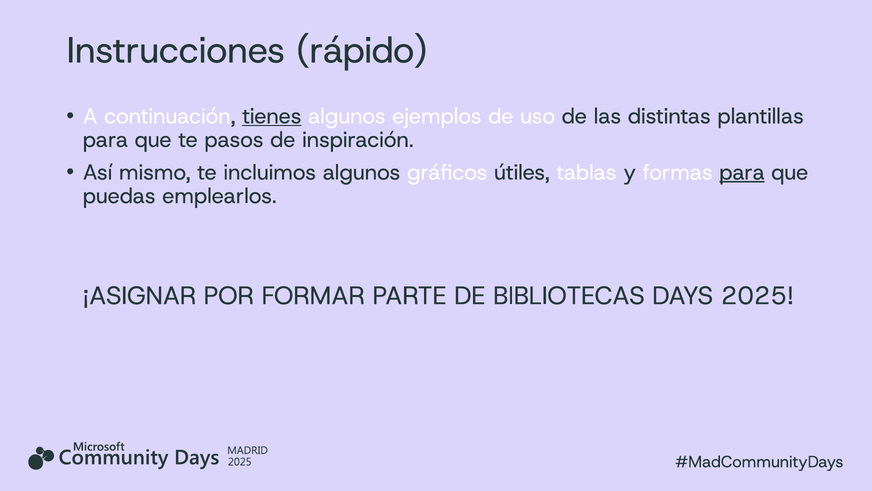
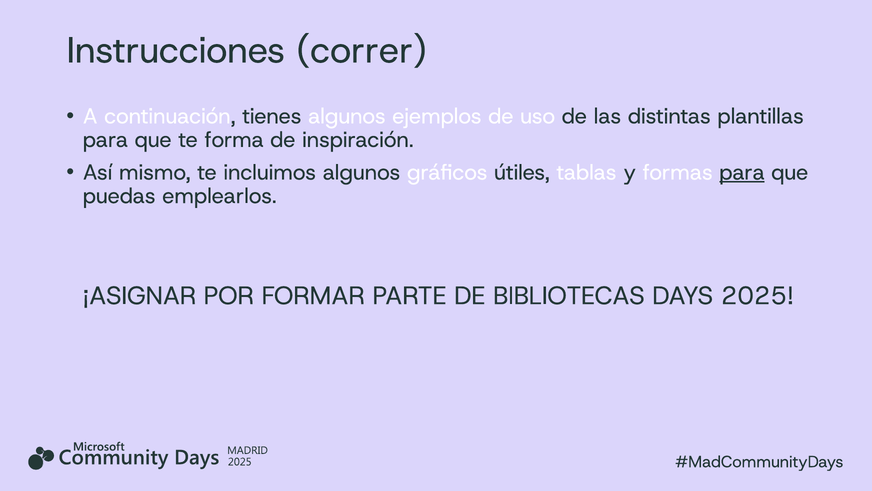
rápido: rápido -> correr (362, 50)
tienes underline: present -> none (272, 116)
pasos: pasos -> forma (234, 140)
